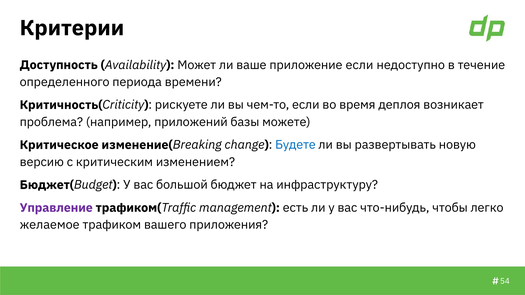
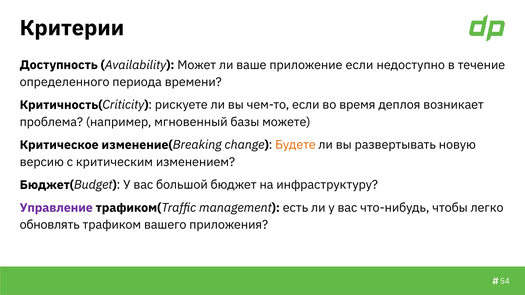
приложений: приложений -> мгновенный (191, 122)
Будете colour: blue -> orange (295, 145)
желаемое: желаемое -> обновлять (50, 225)
